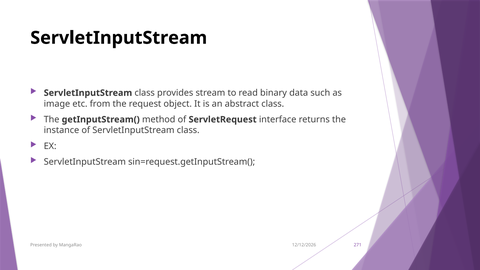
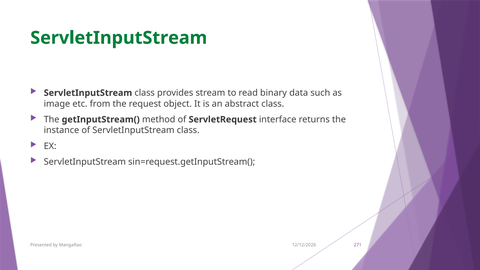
ServletInputStream colour: black -> green (119, 38)
